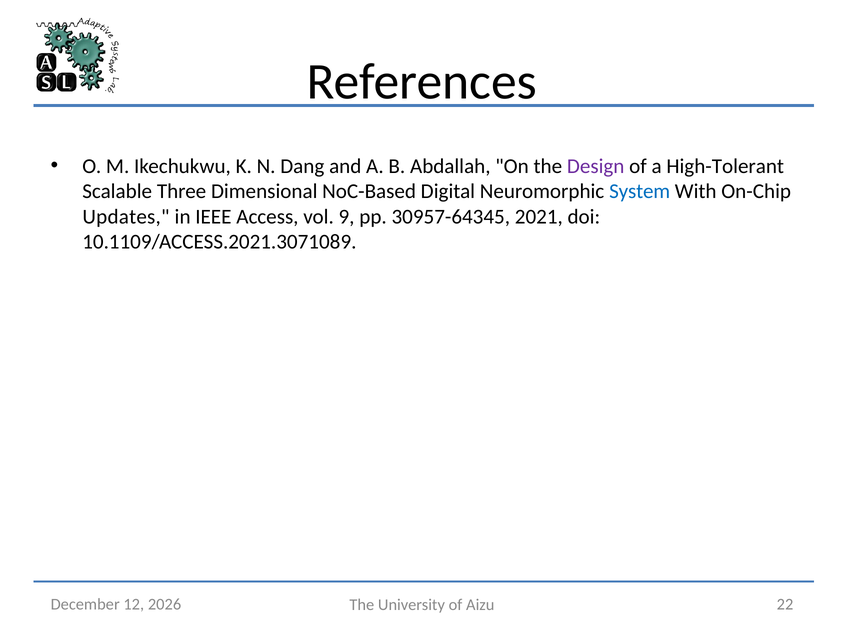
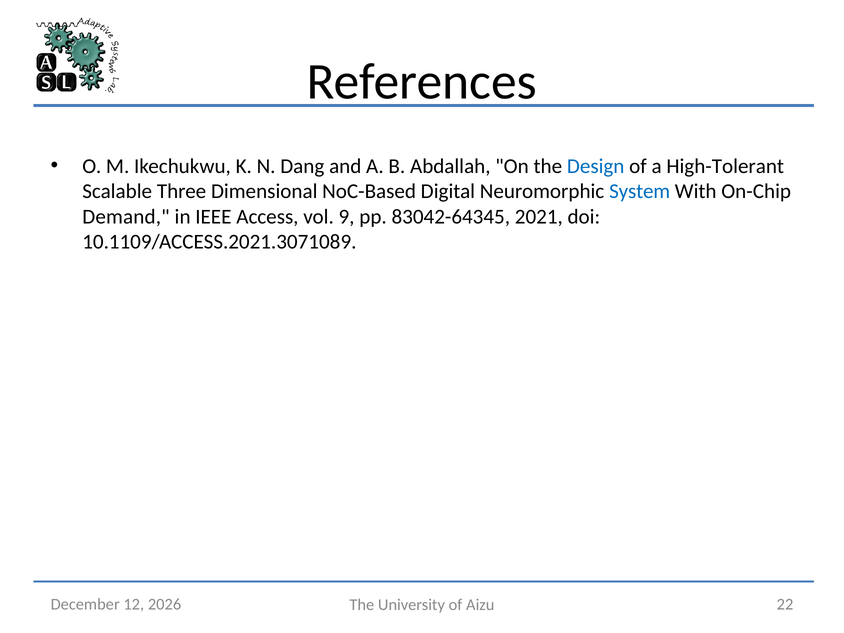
Design colour: purple -> blue (596, 166)
Updates: Updates -> Demand (126, 217)
30957-64345: 30957-64345 -> 83042-64345 (451, 217)
